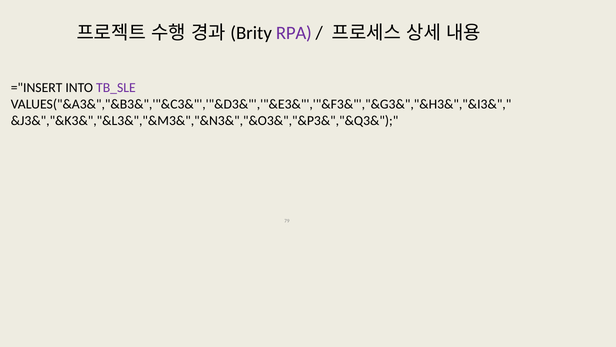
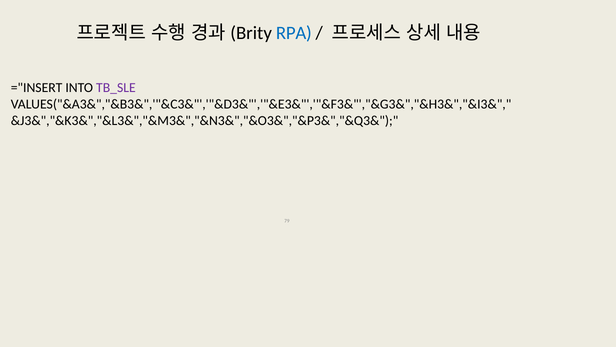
RPA colour: purple -> blue (294, 33)
